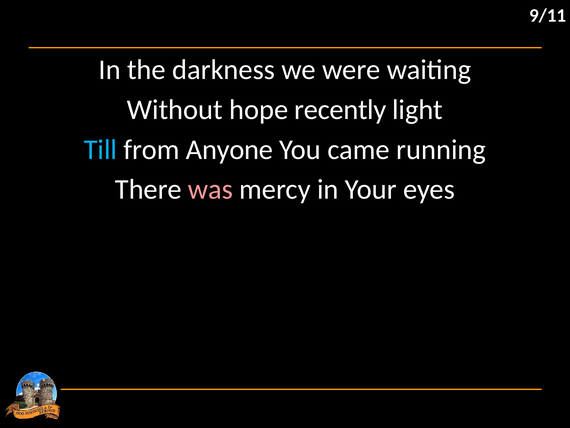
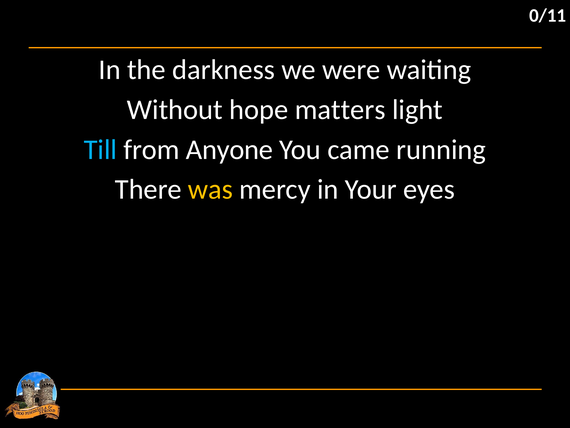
9/11: 9/11 -> 0/11 (548, 16)
recently: recently -> matters (340, 110)
was colour: pink -> yellow (210, 189)
